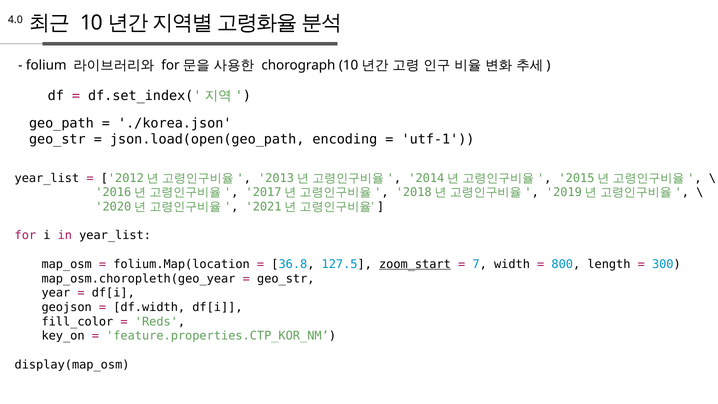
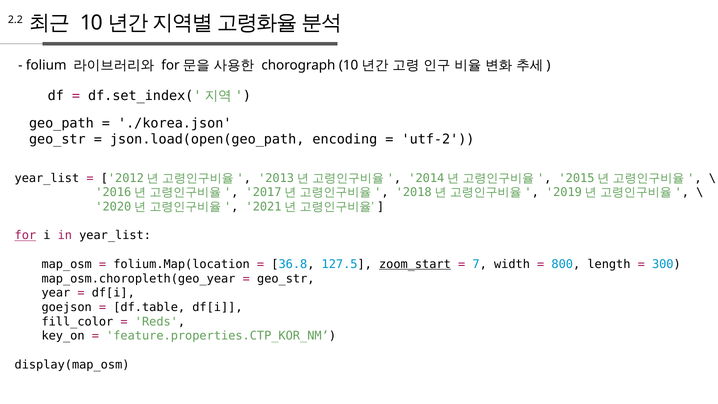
4.0: 4.0 -> 2.2 (15, 20)
utf-1: utf-1 -> utf-2 (438, 139)
for underline: none -> present (25, 235)
geojson: geojson -> goejson (67, 307)
df.width: df.width -> df.table (149, 307)
